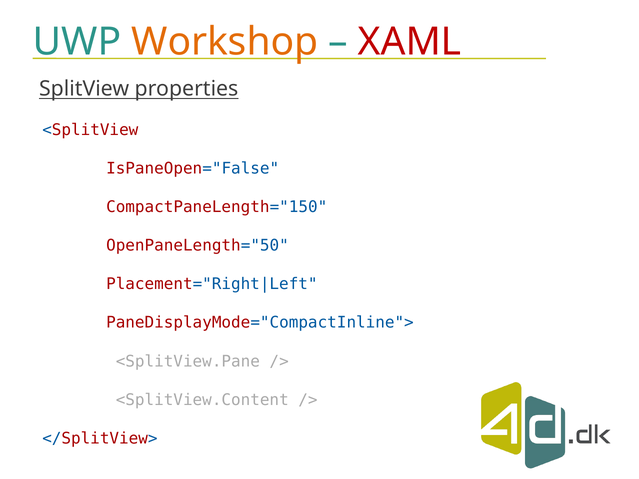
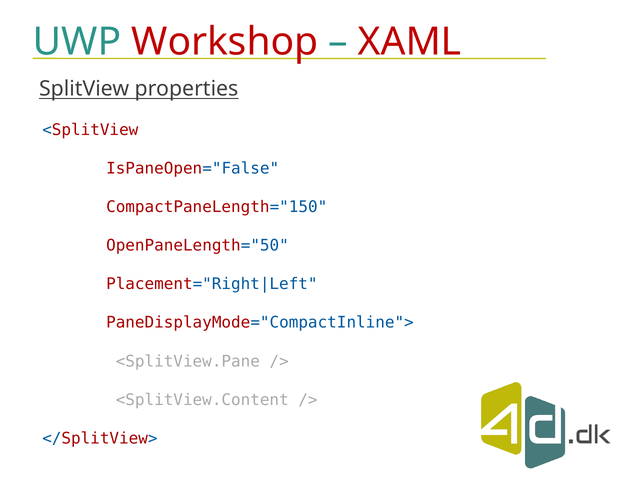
Workshop colour: orange -> red (225, 42)
